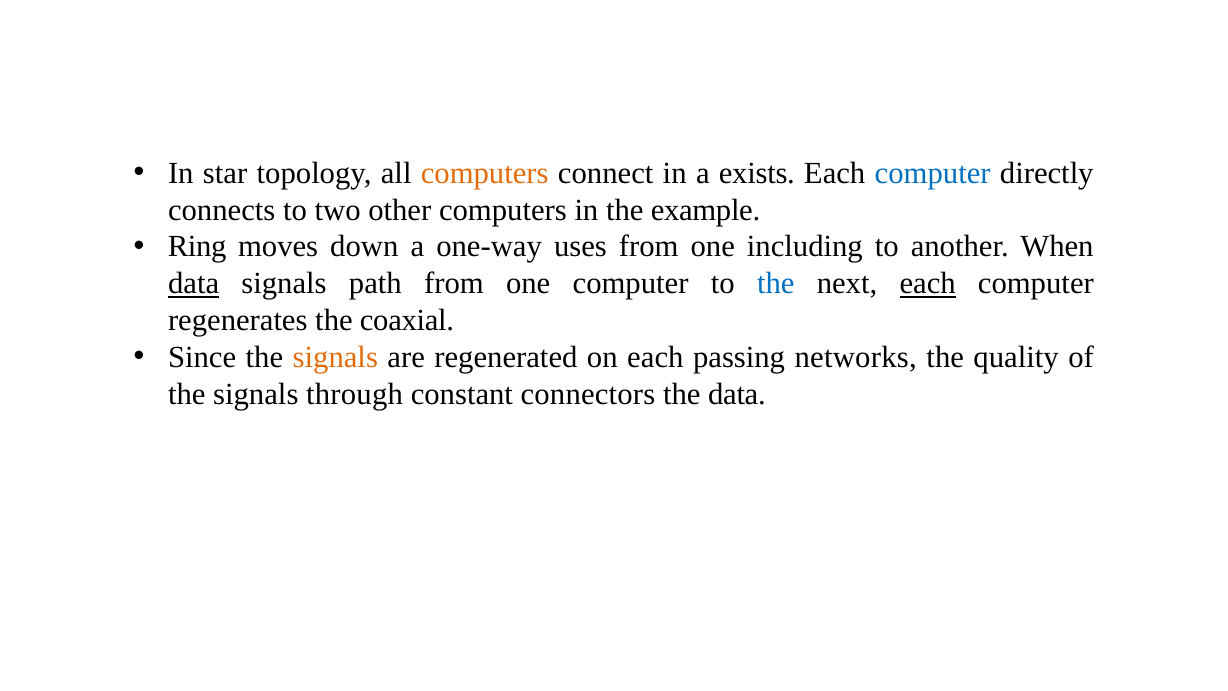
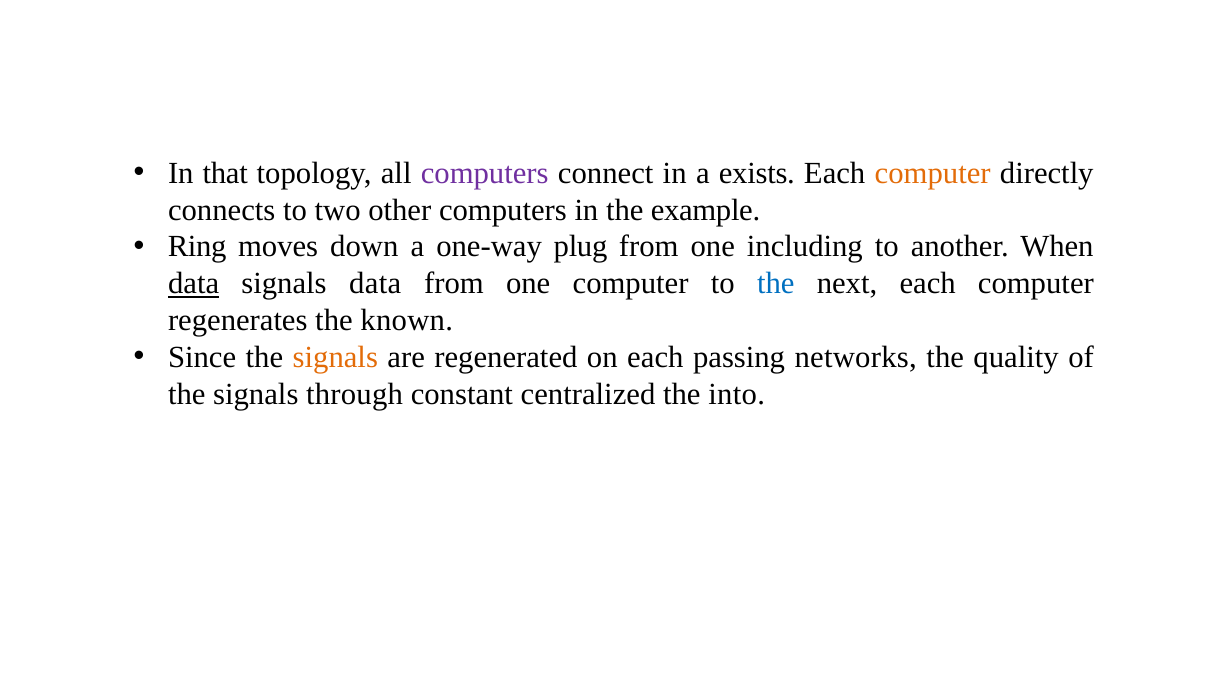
star: star -> that (225, 173)
computers colour: orange -> purple (485, 173)
computer colour: blue -> orange (933, 173)
uses: uses -> plug (581, 247)
signals path: path -> data (375, 284)
each underline: present -> none (928, 284)
coaxial: coaxial -> known (407, 320)
connectors: connectors -> centralized (588, 394)
the data: data -> into (737, 394)
